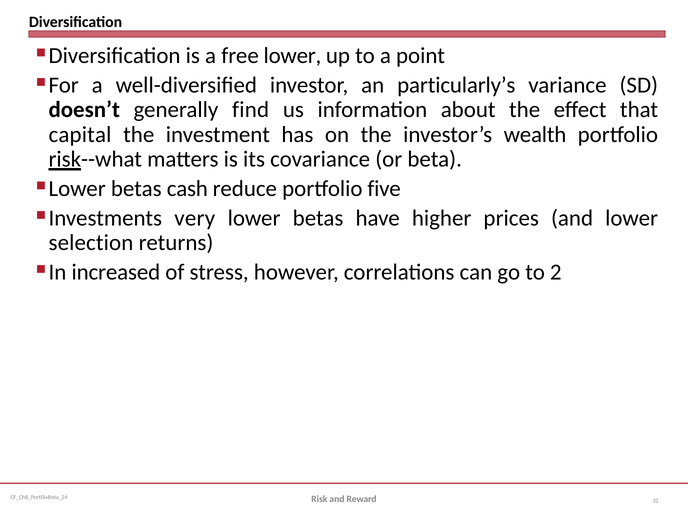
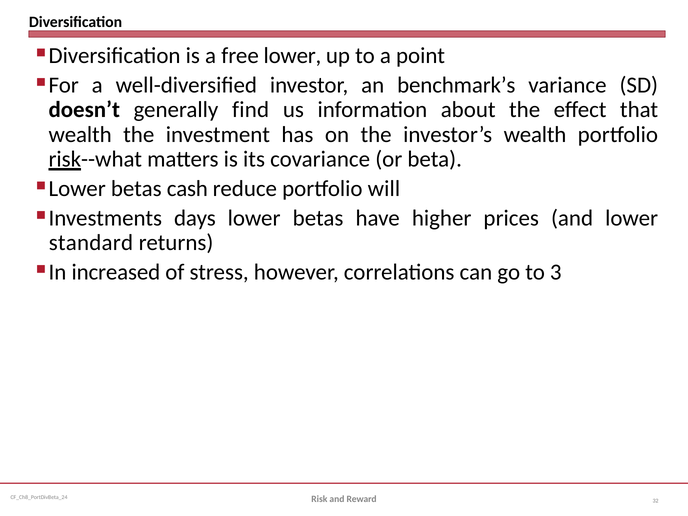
particularly’s: particularly’s -> benchmark’s (456, 85)
capital: capital -> wealth (80, 135)
five: five -> will (384, 189)
very: very -> days (195, 218)
selection: selection -> standard (91, 243)
2: 2 -> 3 (556, 272)
